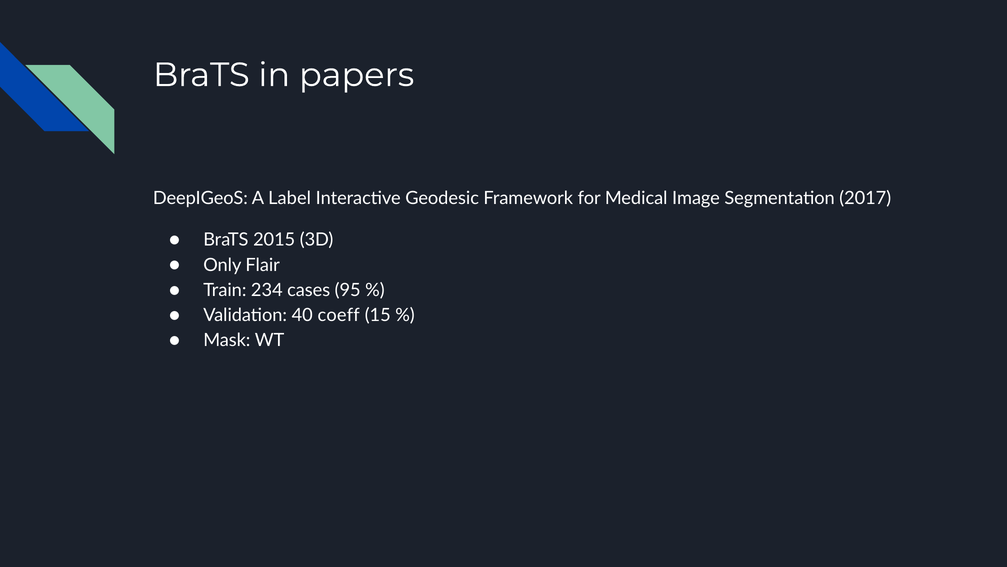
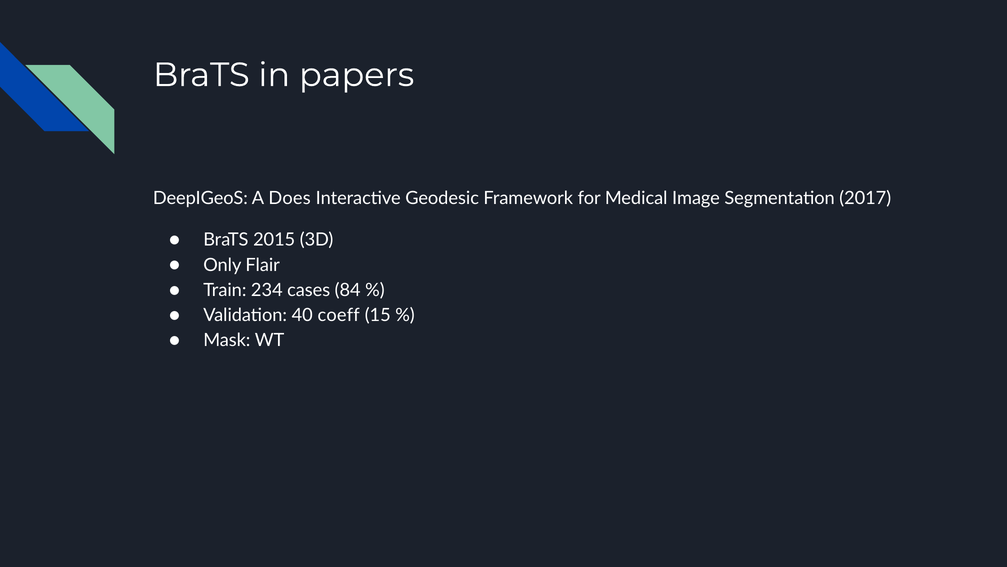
Label: Label -> Does (290, 198)
95: 95 -> 84 (348, 290)
